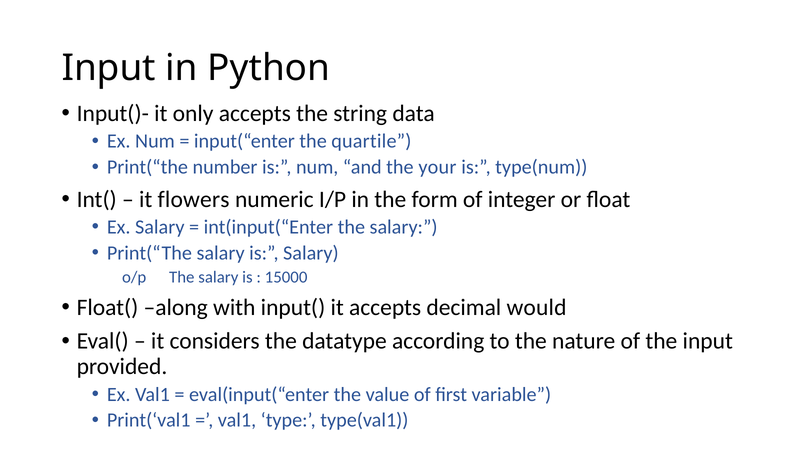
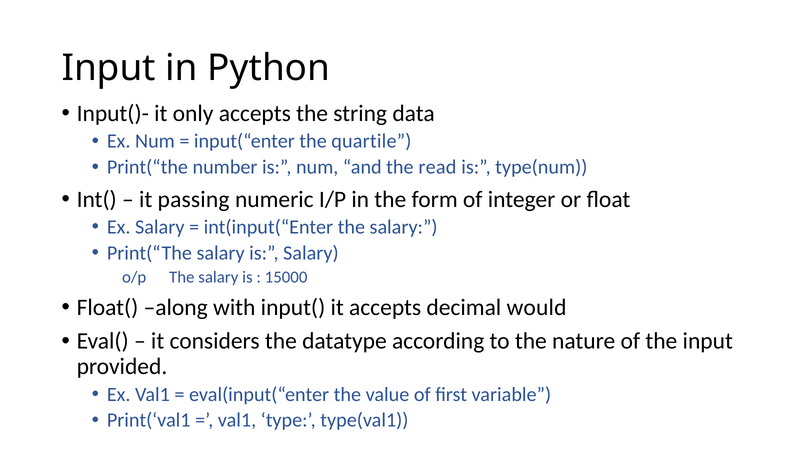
your: your -> read (437, 167)
flowers: flowers -> passing (194, 199)
